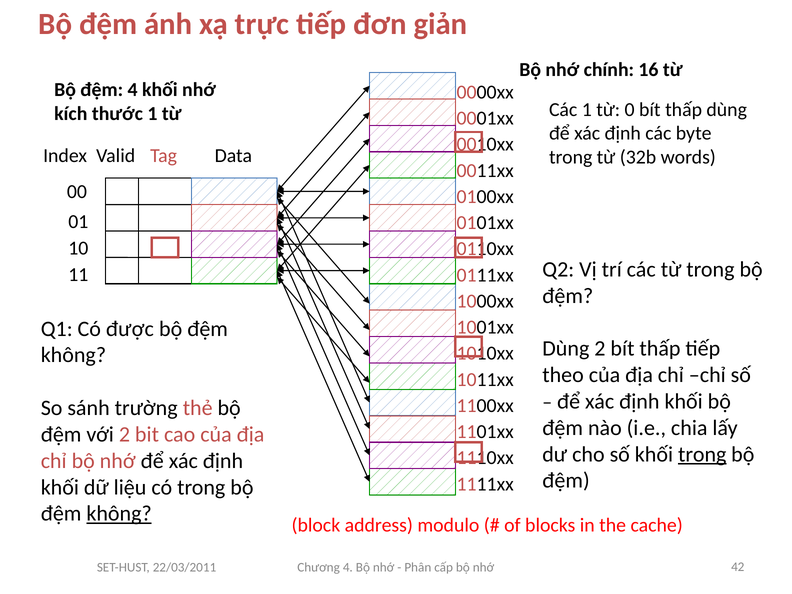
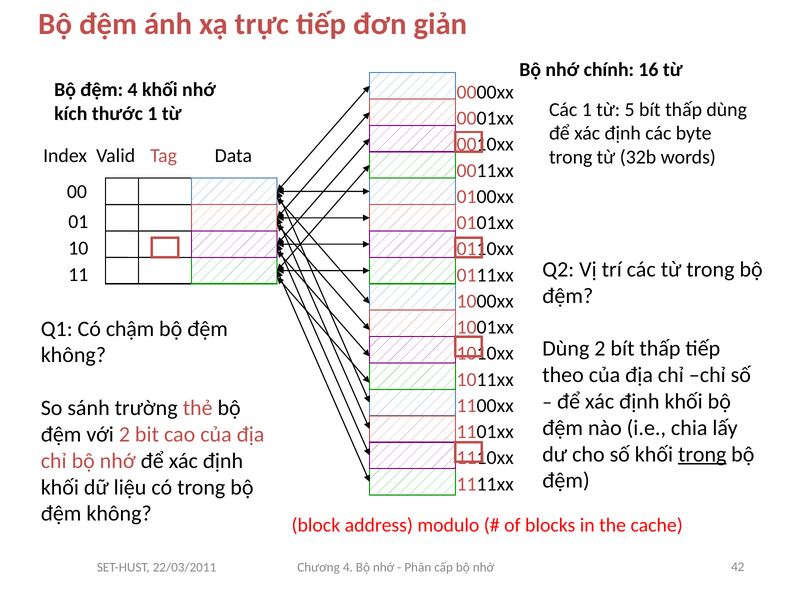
0: 0 -> 5 (630, 110)
được: được -> chậm (130, 329)
không underline: present -> none (119, 514)
